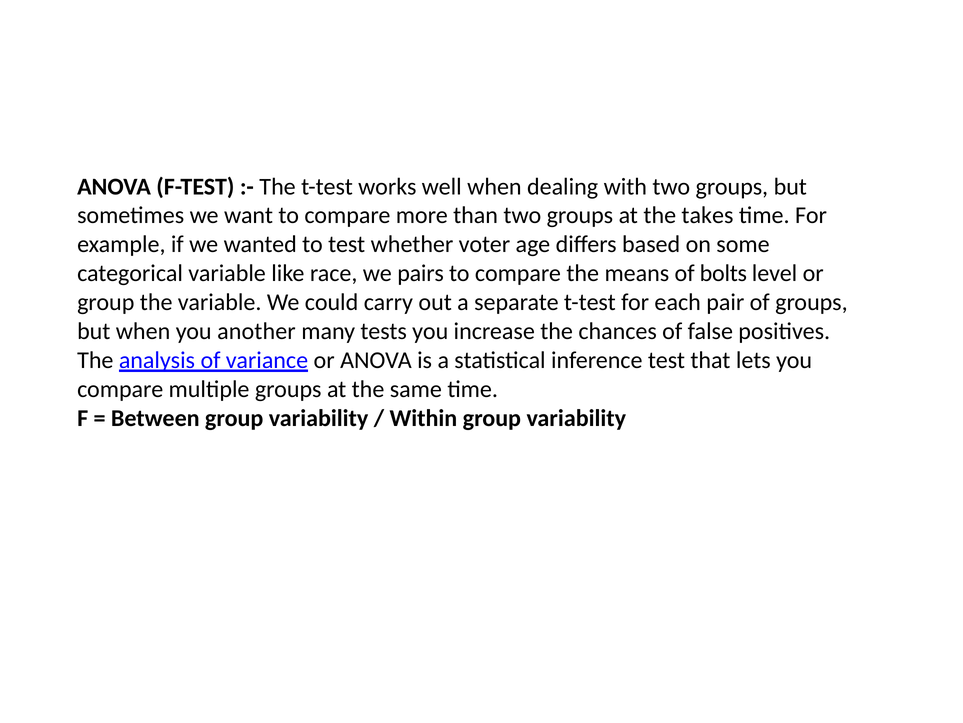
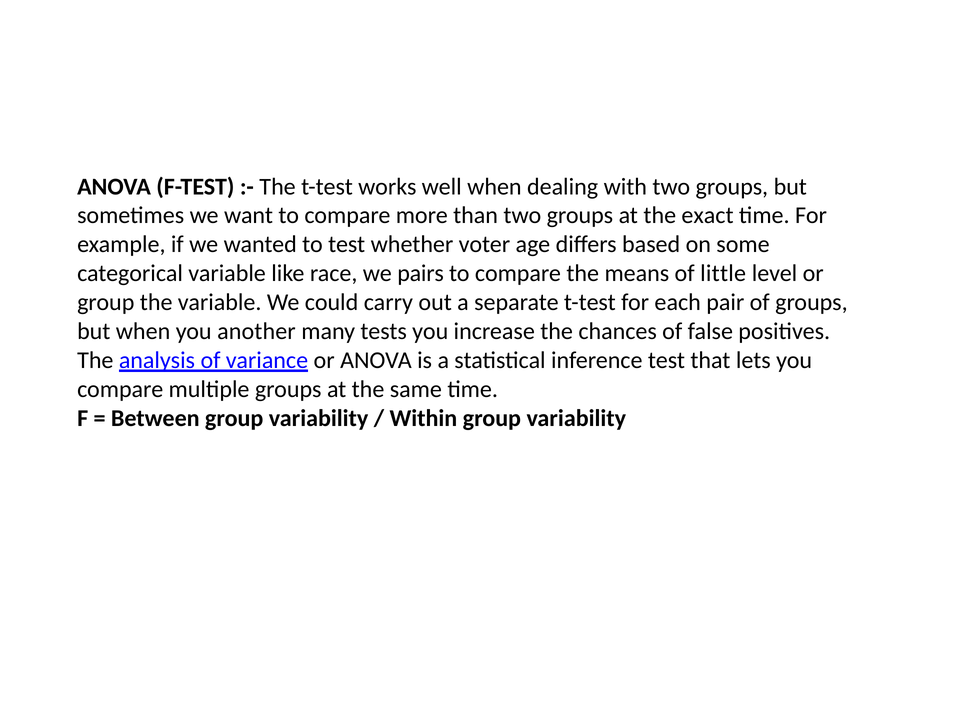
takes: takes -> exact (708, 215)
bolts: bolts -> little (723, 273)
